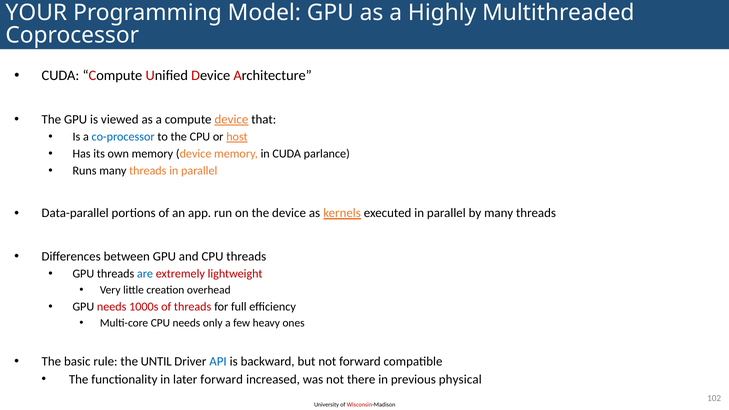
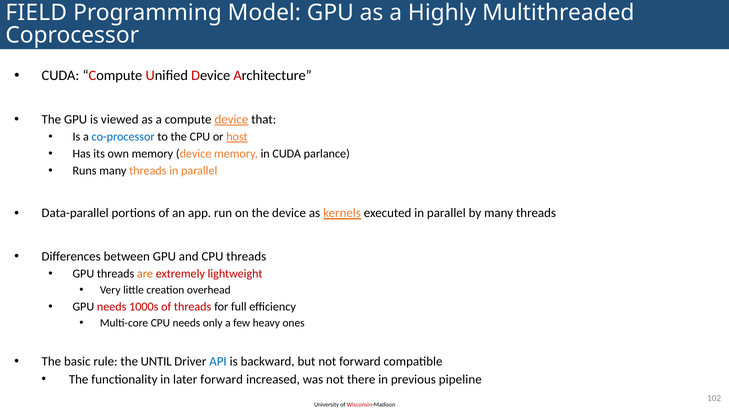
YOUR: YOUR -> FIELD (36, 13)
are colour: blue -> orange (145, 274)
physical: physical -> pipeline (460, 379)
